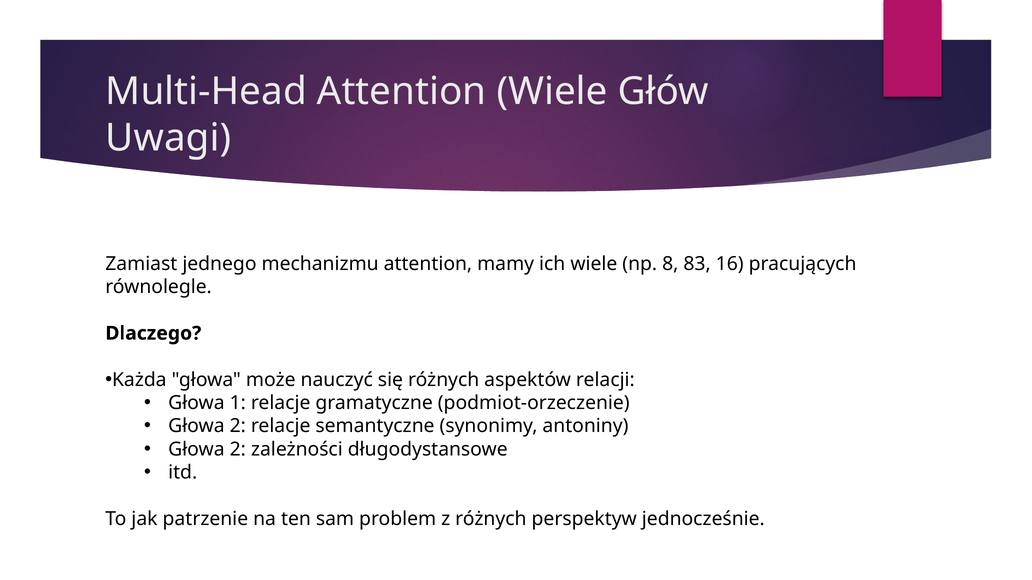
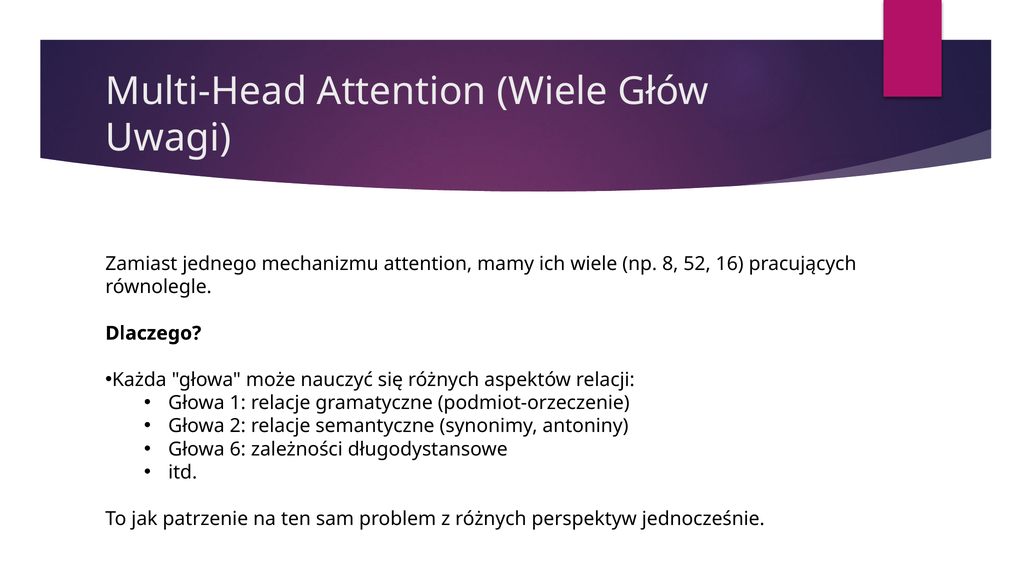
83: 83 -> 52 (697, 264)
2: 2 -> 6 (238, 450)
